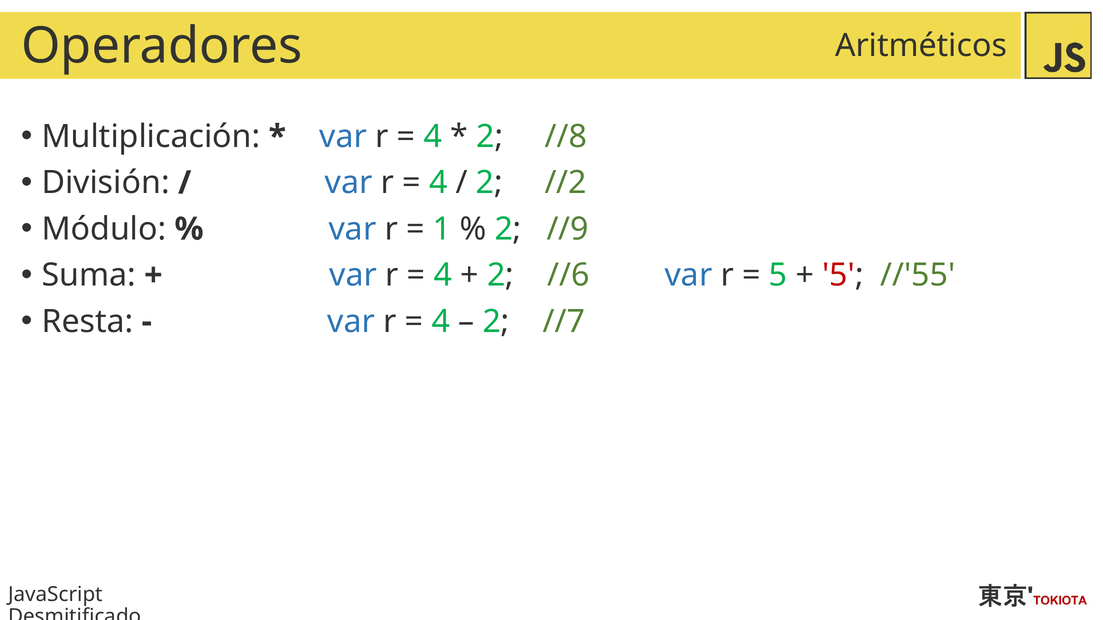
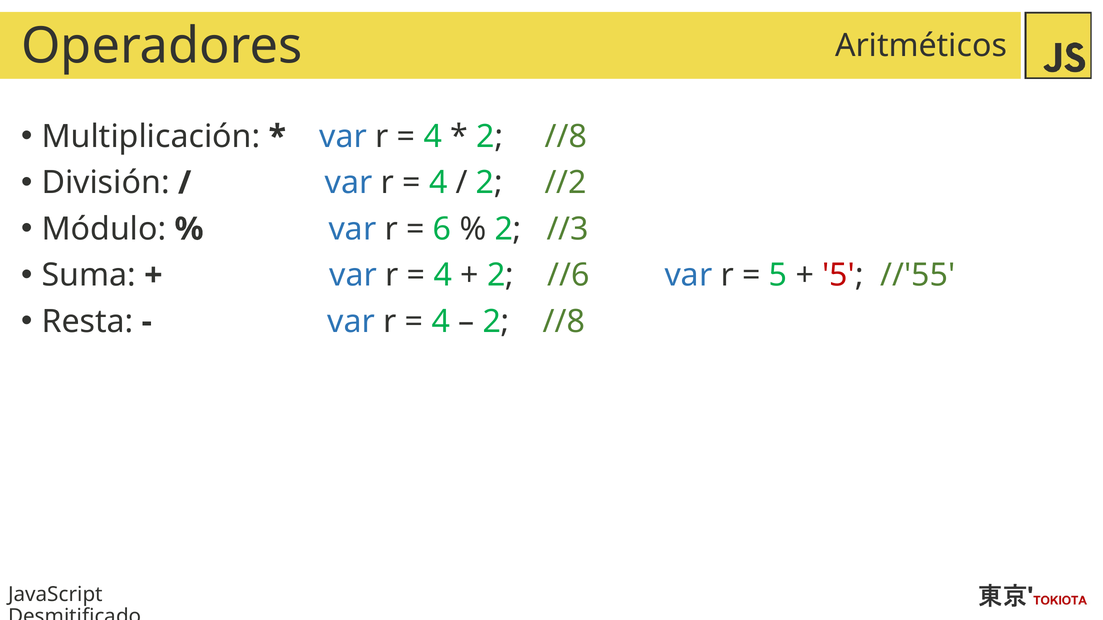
1: 1 -> 6 (442, 229)
//9: //9 -> //3 (568, 229)
//7: //7 -> //8 (564, 322)
